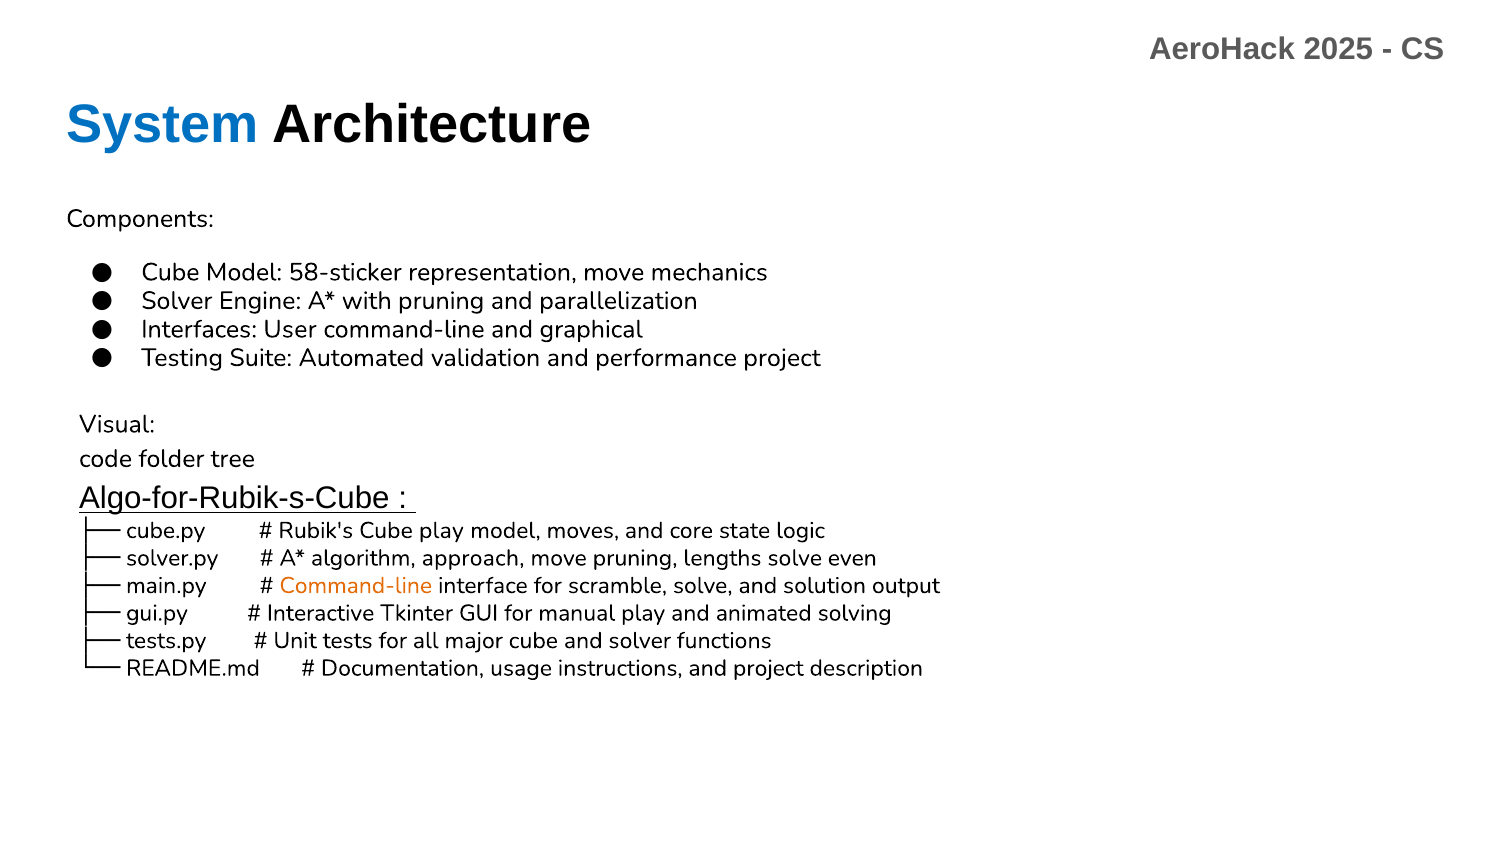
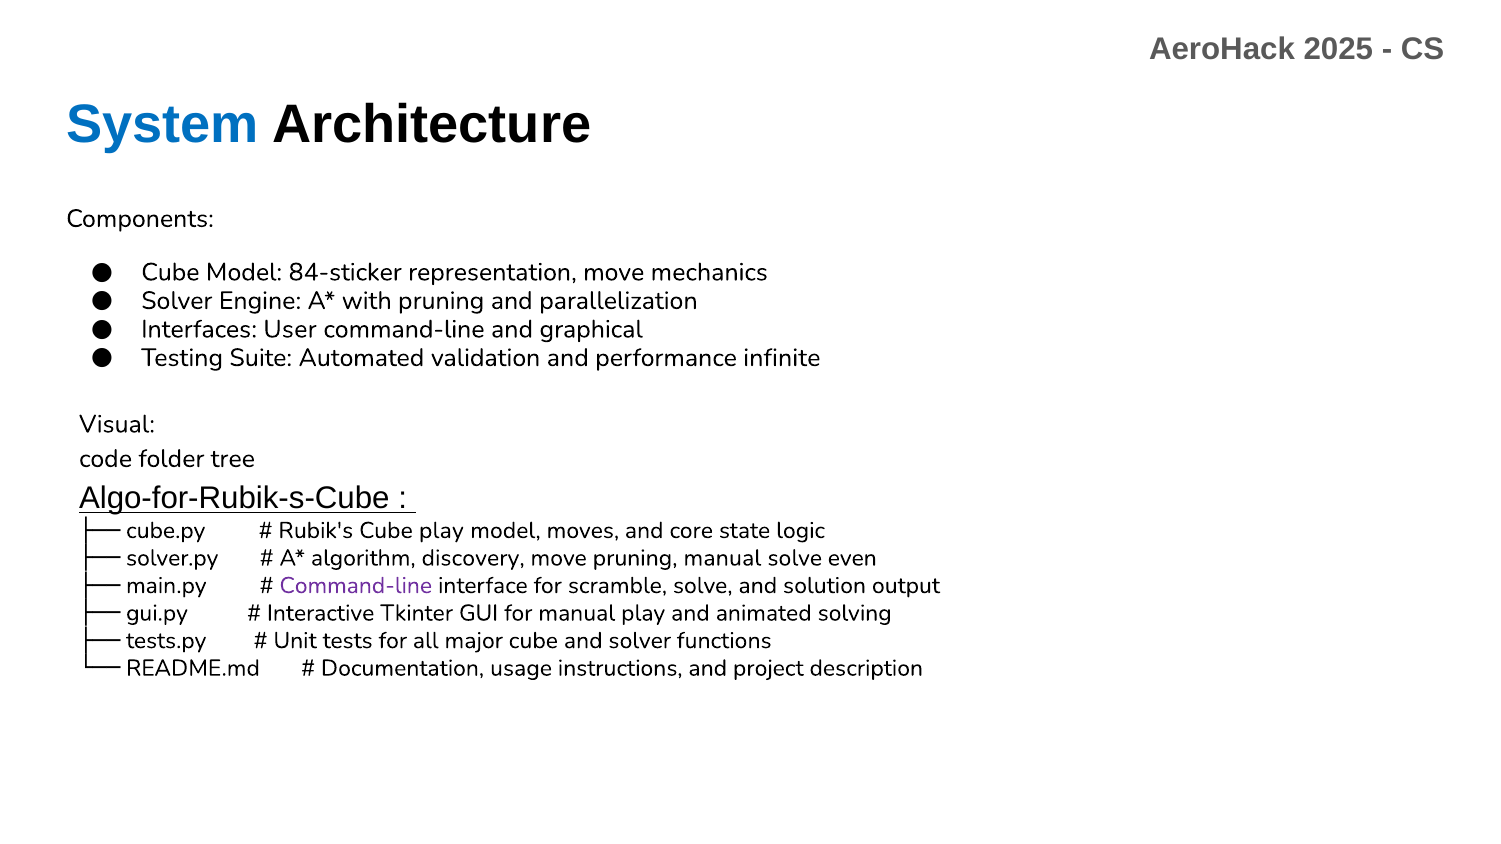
58-sticker: 58-sticker -> 84-sticker (345, 272)
performance project: project -> infinite (782, 358)
approach: approach -> discovery (473, 558)
pruning lengths: lengths -> manual (722, 558)
Command-line colour: orange -> purple (356, 586)
